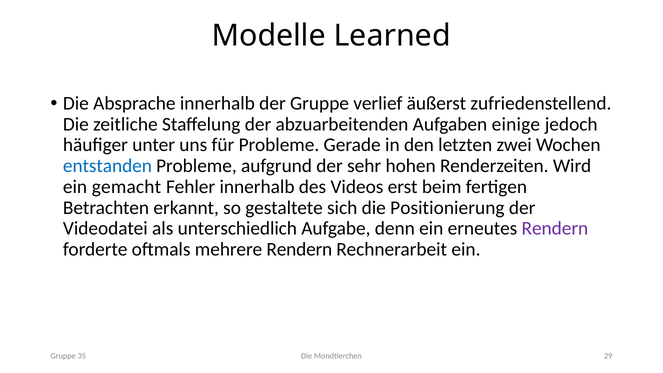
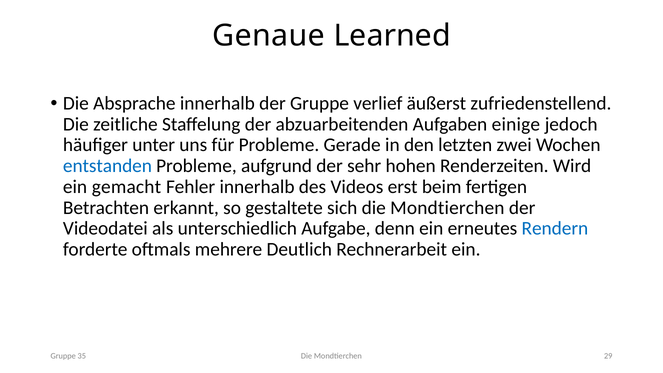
Modelle: Modelle -> Genaue (269, 36)
sich die Positionierung: Positionierung -> Mondtierchen (447, 208)
Rendern colour: purple -> blue (555, 228)
mehrere Rendern: Rendern -> Deutlich (299, 249)
